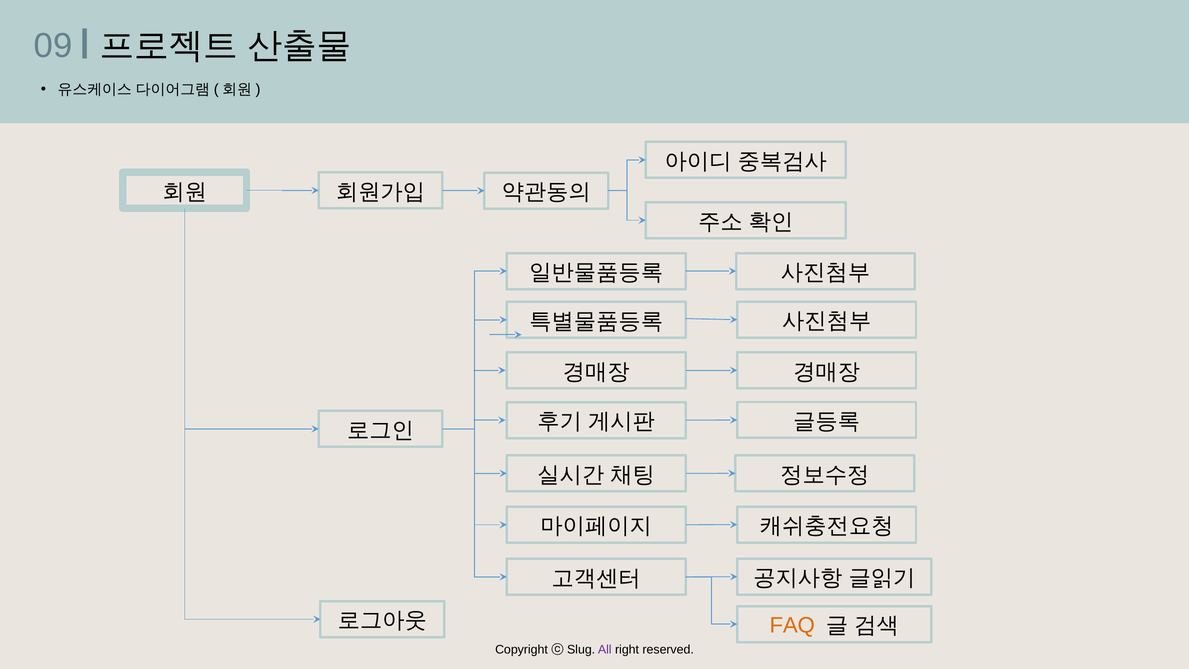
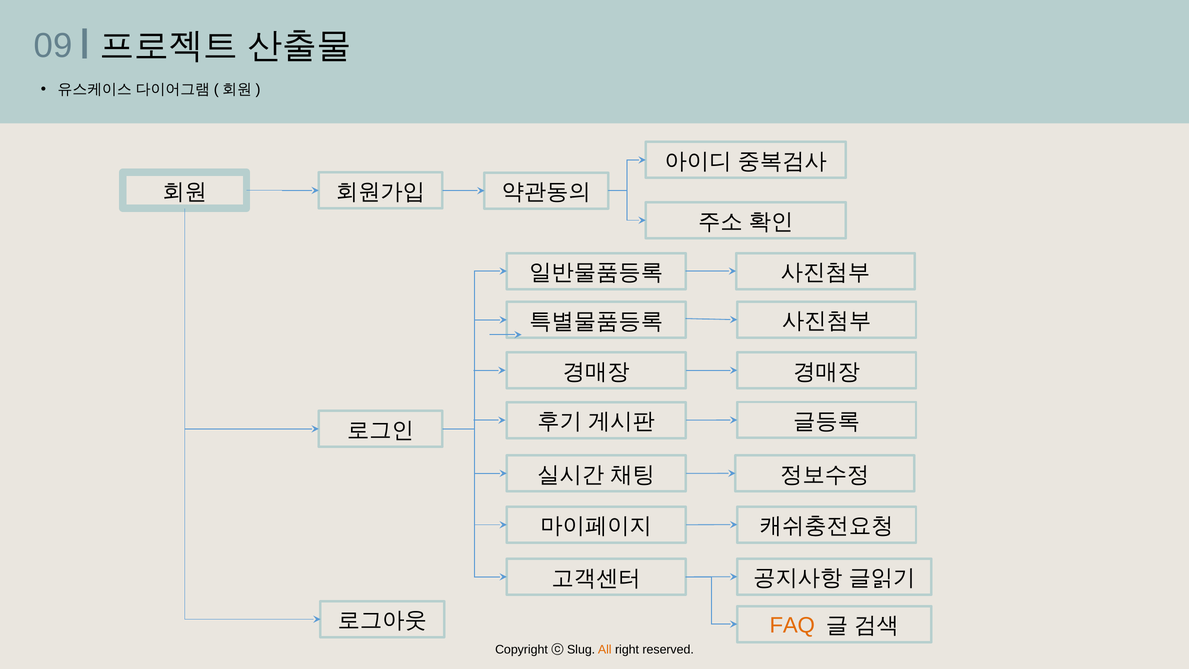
All colour: purple -> orange (605, 650)
